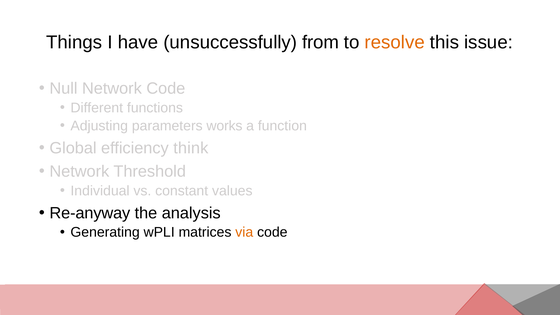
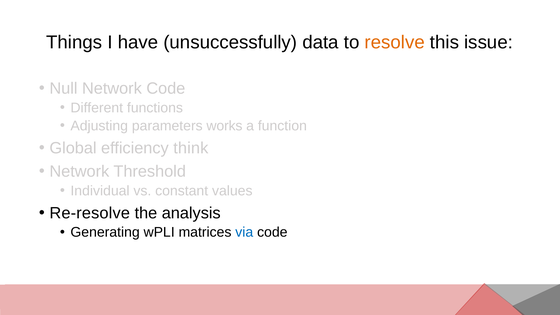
from: from -> data (321, 42)
Re-anyway: Re-anyway -> Re-resolve (90, 213)
via colour: orange -> blue (244, 232)
